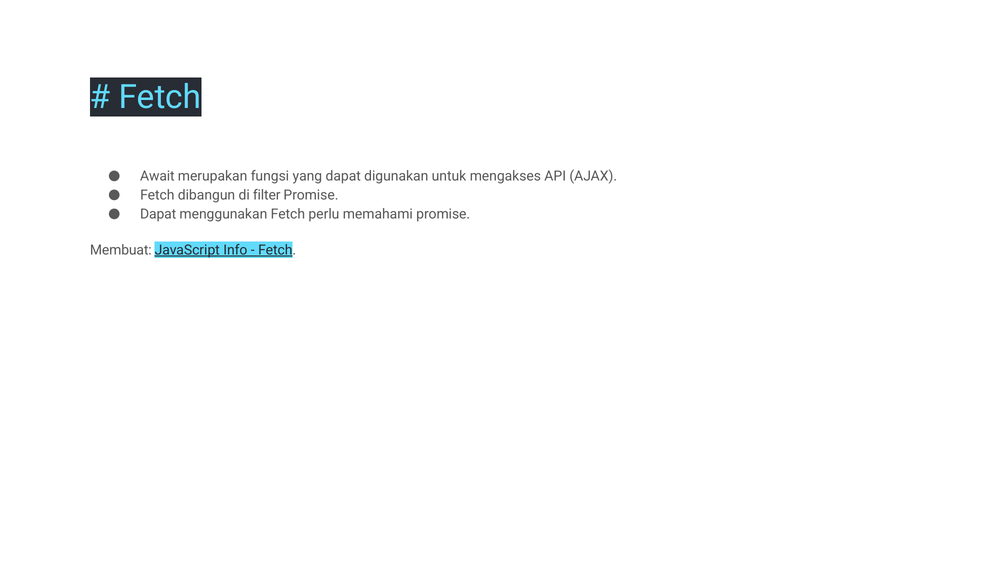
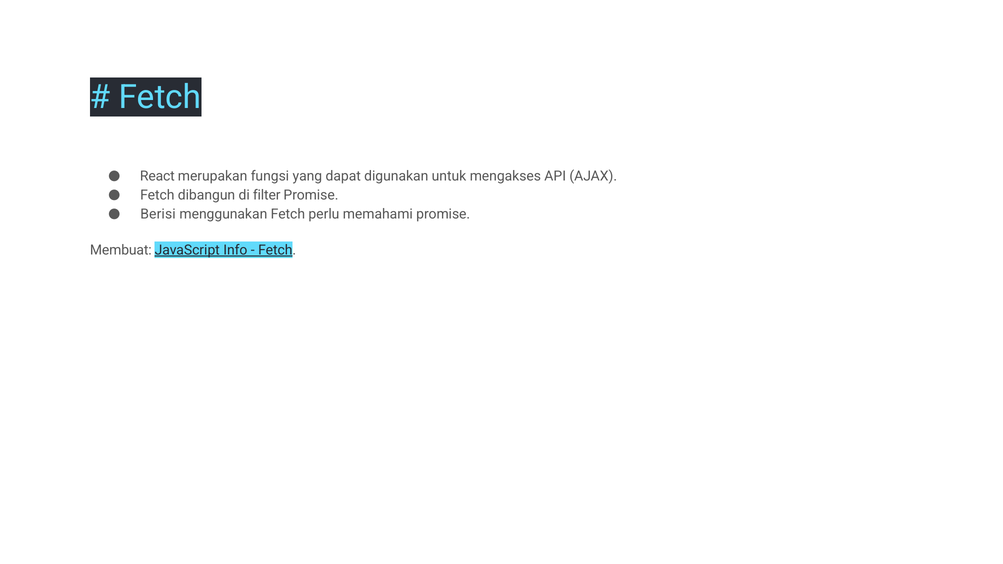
Await: Await -> React (157, 176)
Dapat: Dapat -> Berisi (158, 214)
